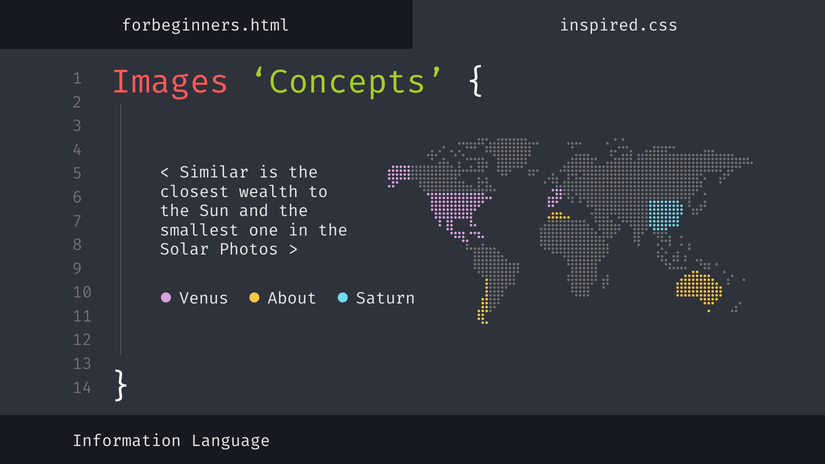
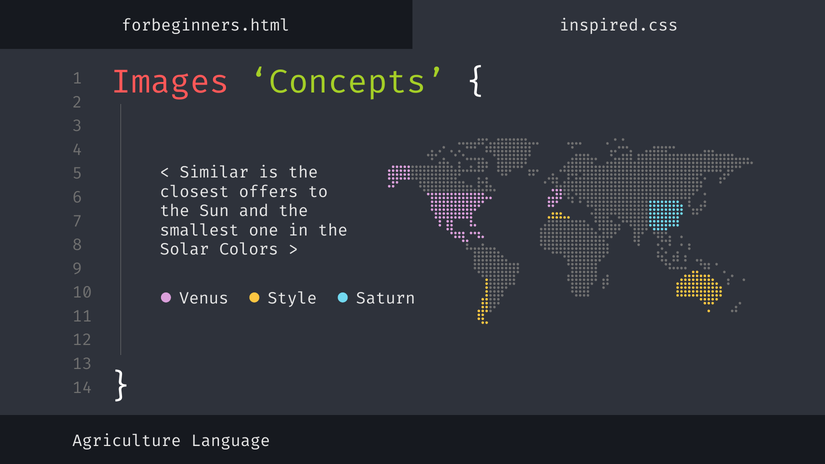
wealth: wealth -> offers (269, 192)
Photos: Photos -> Colors (249, 250)
About: About -> Style (292, 299)
Information: Information -> Agriculture (127, 441)
